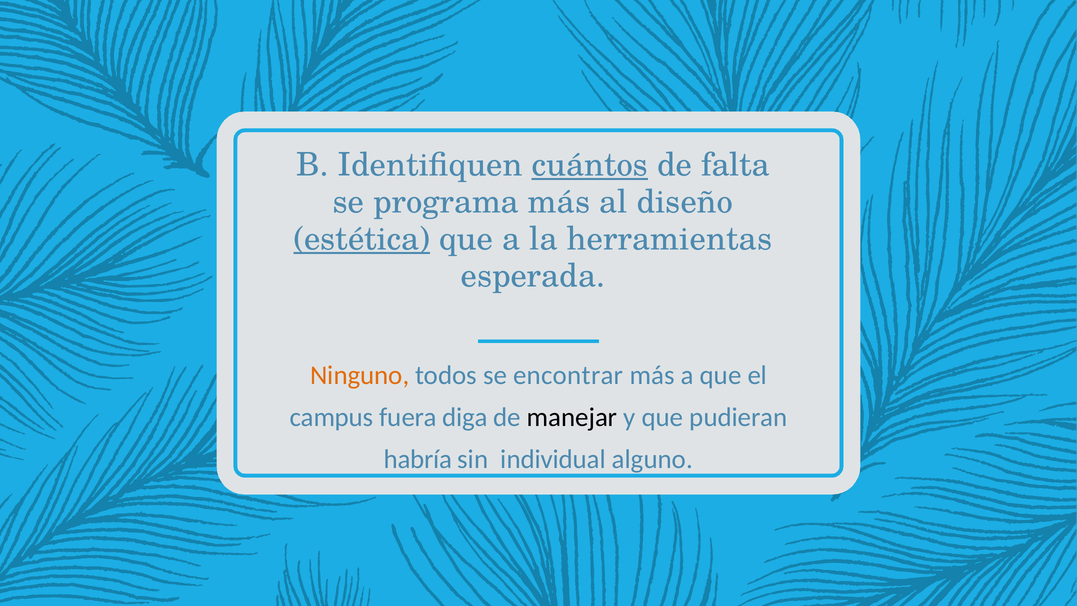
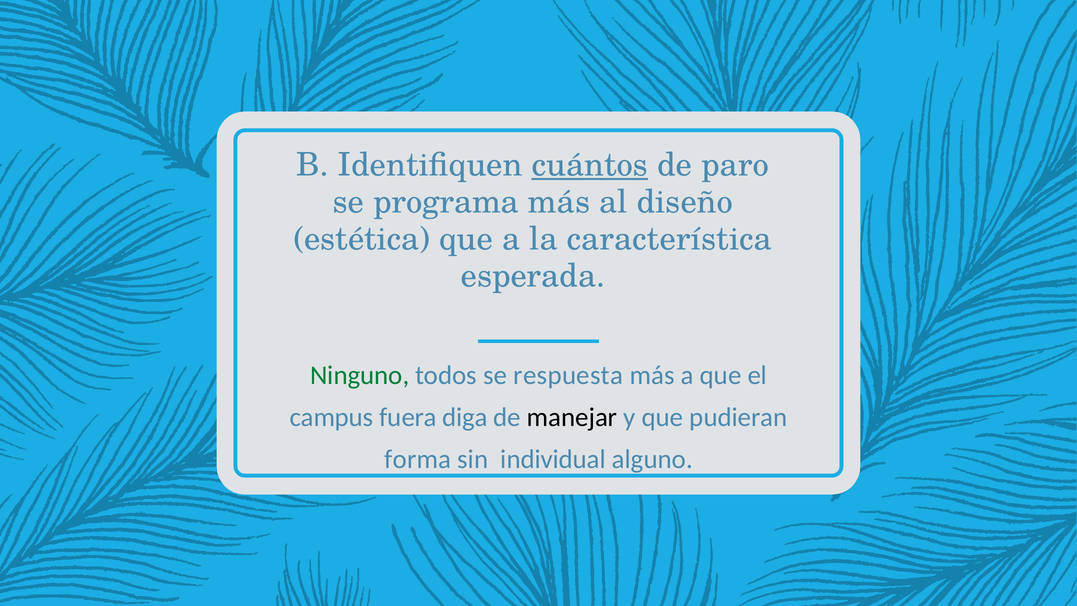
falta: falta -> paro (735, 165)
estética underline: present -> none (362, 239)
herramientas: herramientas -> característica (669, 239)
Ninguno colour: orange -> green (360, 375)
encontrar: encontrar -> respuesta (568, 375)
habría: habría -> forma (418, 459)
